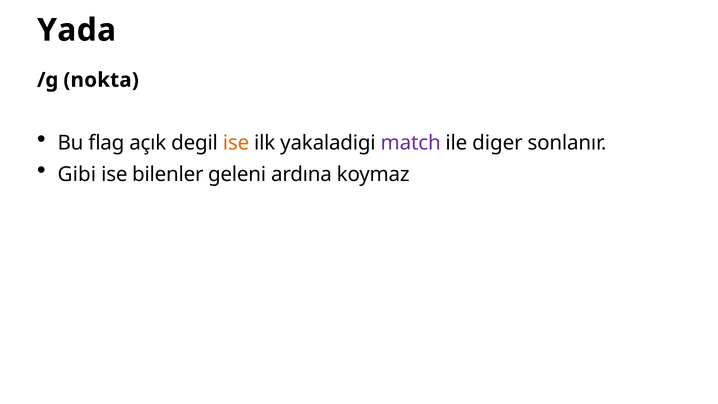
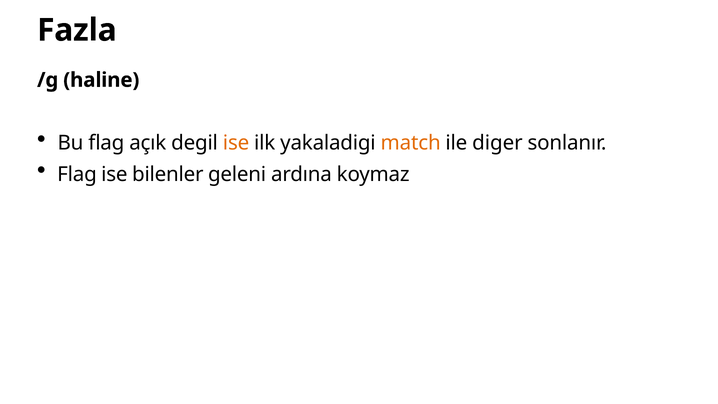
Yada: Yada -> Fazla (77, 30)
nokta: nokta -> haline (101, 80)
match colour: purple -> orange (411, 143)
Gibi: Gibi -> Flag (77, 174)
